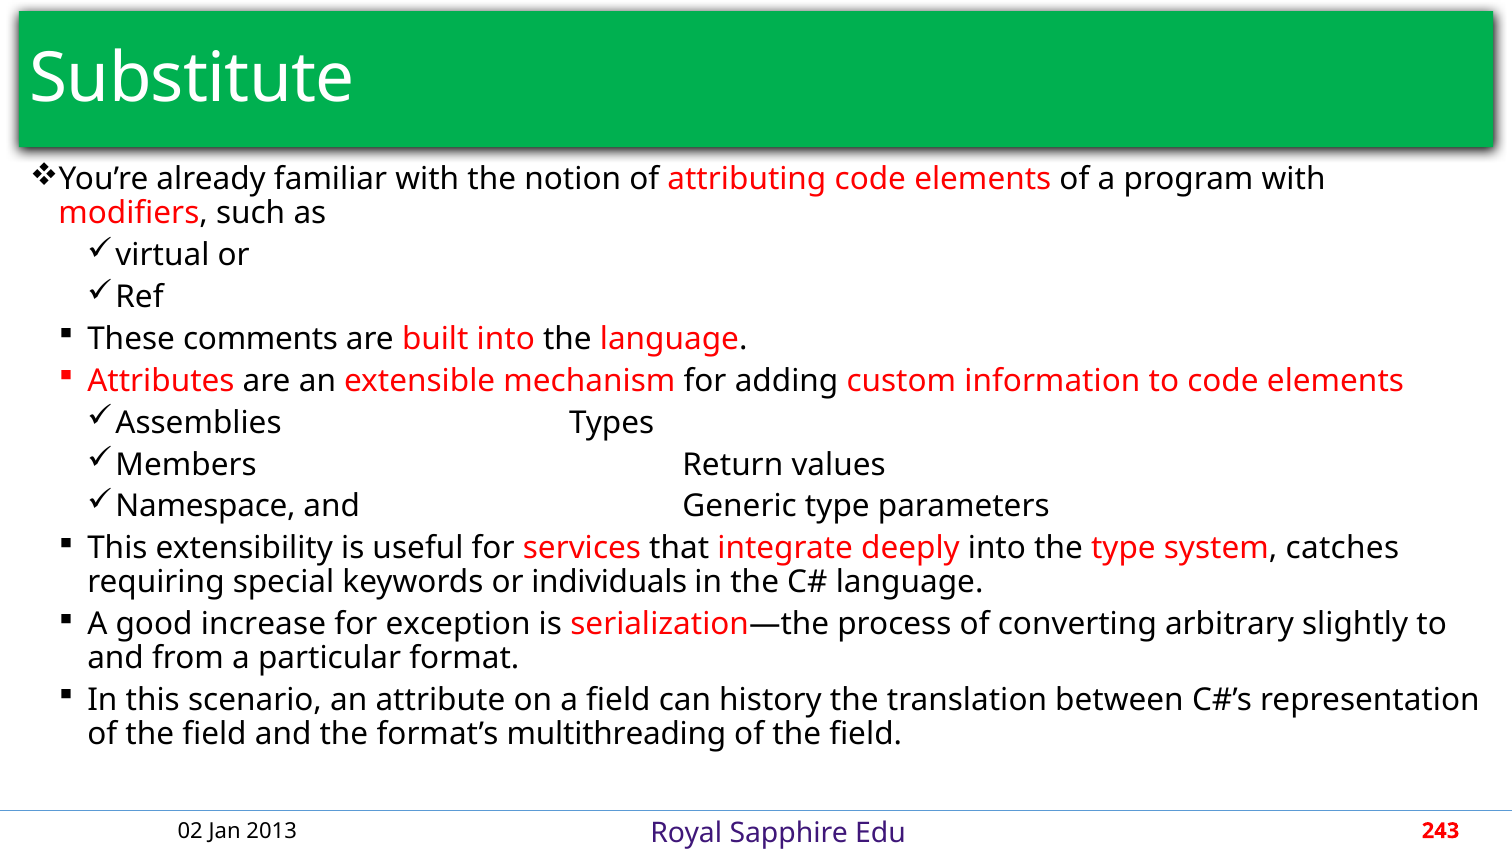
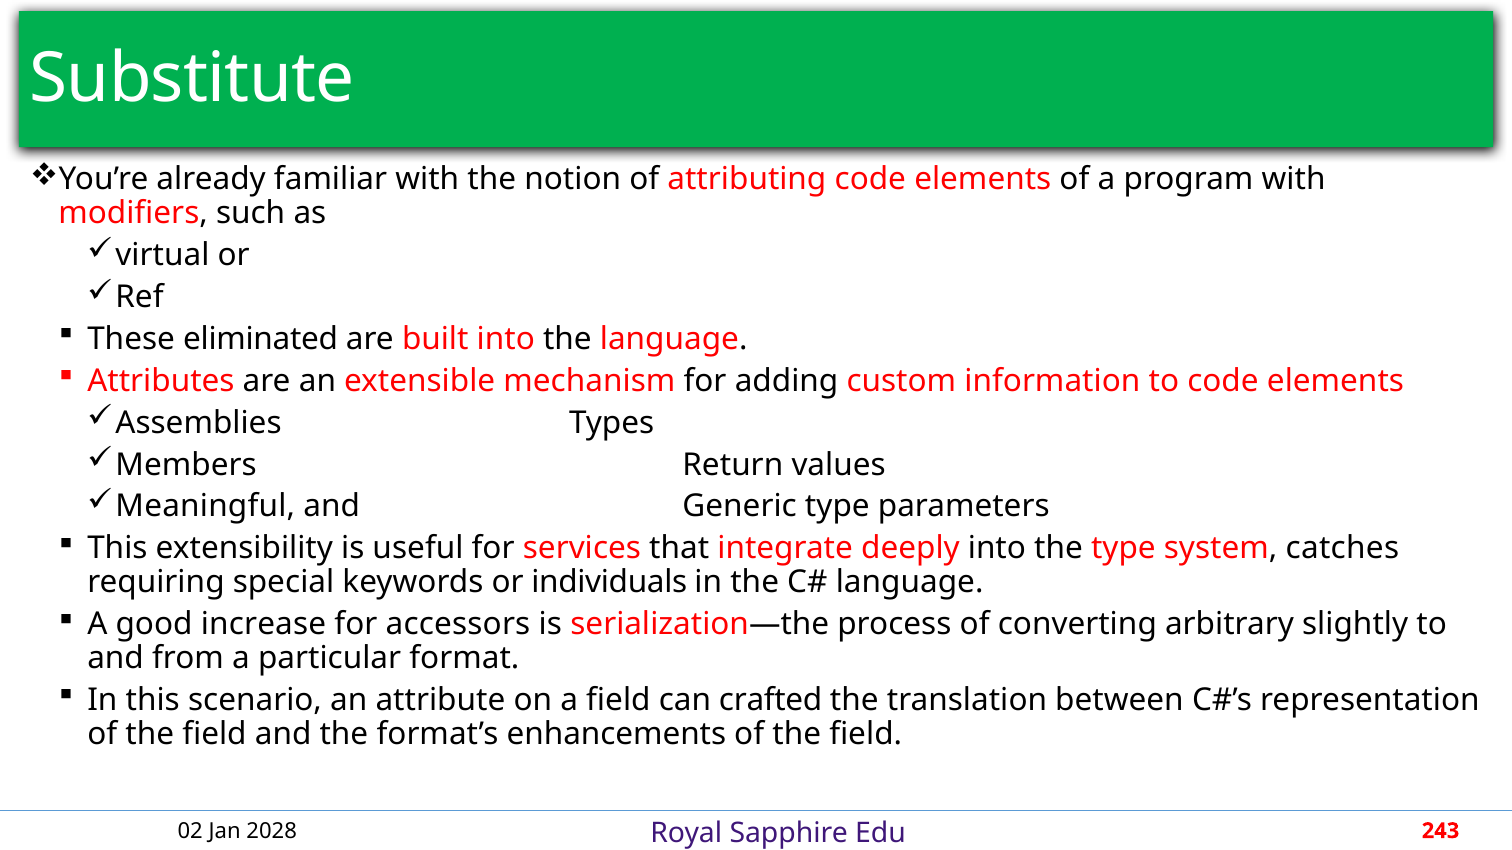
comments: comments -> eliminated (261, 339)
Namespace: Namespace -> Meaningful (205, 507)
exception: exception -> accessors (458, 625)
history: history -> crafted (771, 701)
multithreading: multithreading -> enhancements (616, 735)
2013: 2013 -> 2028 (272, 831)
